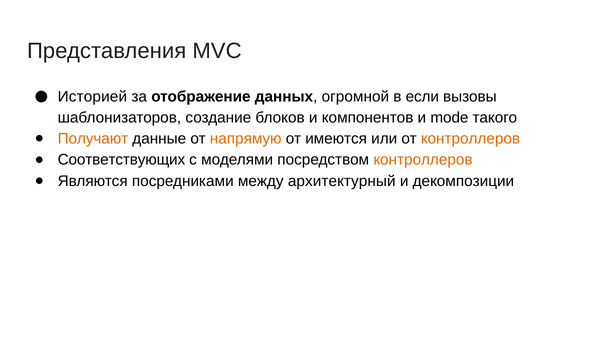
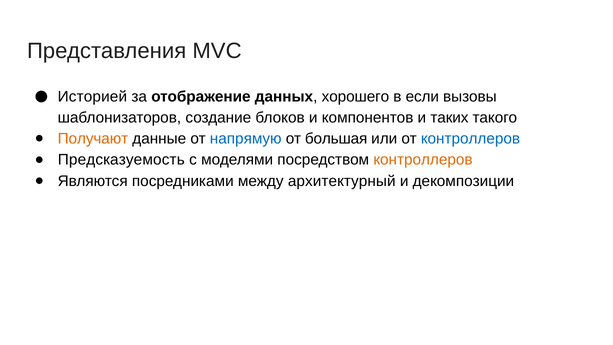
огромной: огромной -> хорошего (355, 96)
mode: mode -> таких (449, 118)
напрямую colour: orange -> blue (246, 139)
имеются: имеются -> большая (336, 139)
контроллеров colour: orange -> blue (470, 139)
Соответствующих: Соответствующих -> Предсказуемость (121, 160)
